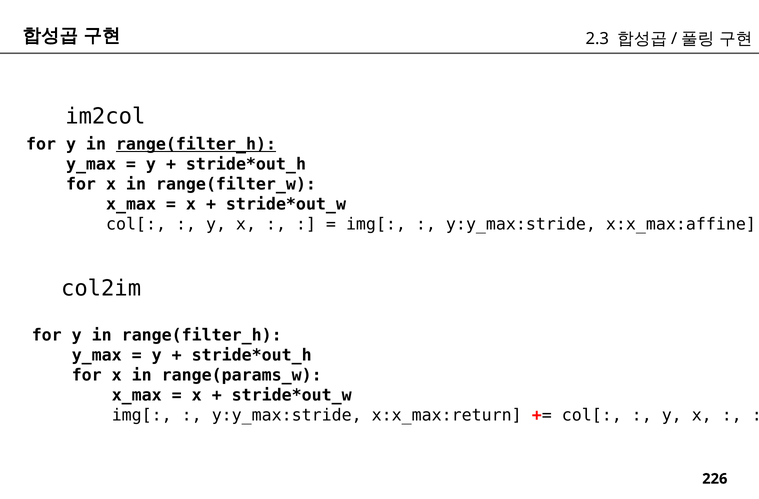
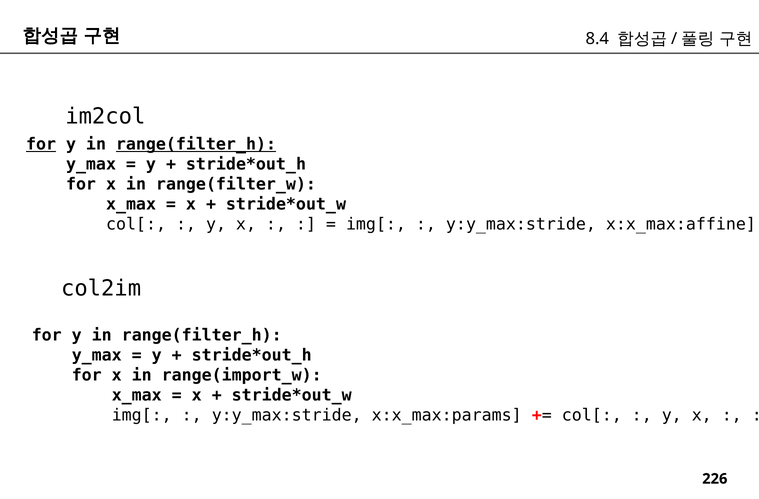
2.3: 2.3 -> 8.4 (597, 39)
for underline: none -> present (41, 144)
range(params_w: range(params_w -> range(import_w (242, 375)
x:x_max:return: x:x_max:return -> x:x_max:params (447, 415)
